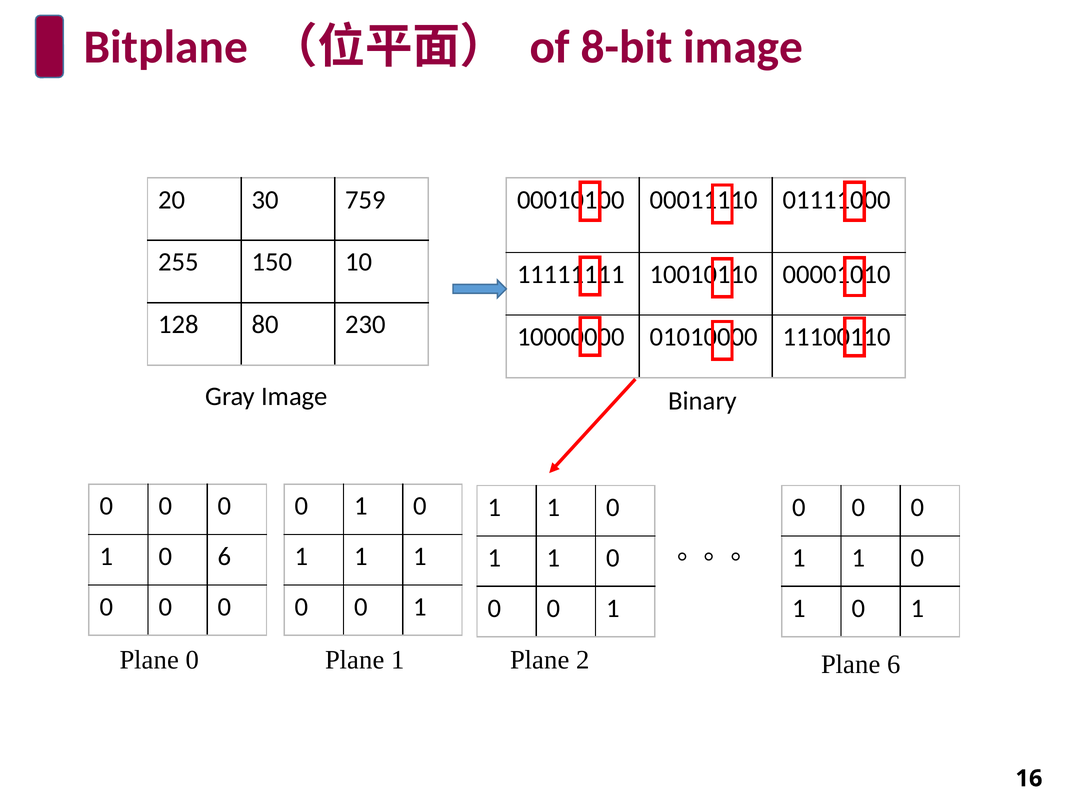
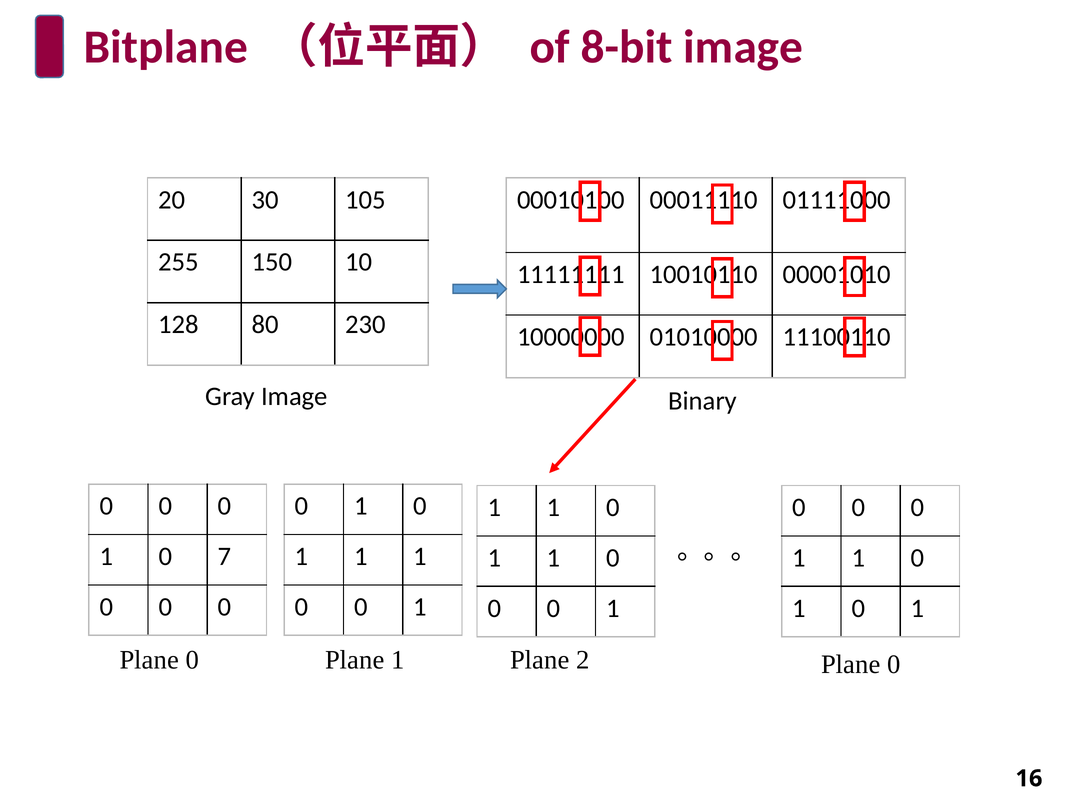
759: 759 -> 105 (366, 200)
0 6: 6 -> 7 (225, 556)
6: 6 -> 0 (894, 664)
